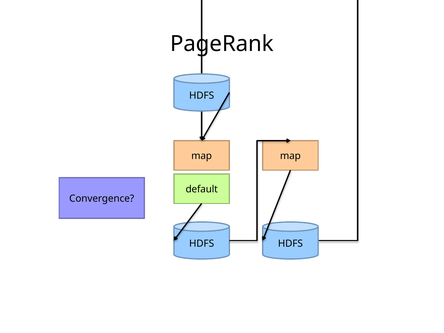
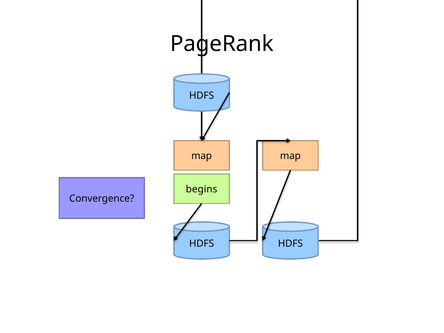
default: default -> begins (202, 189)
